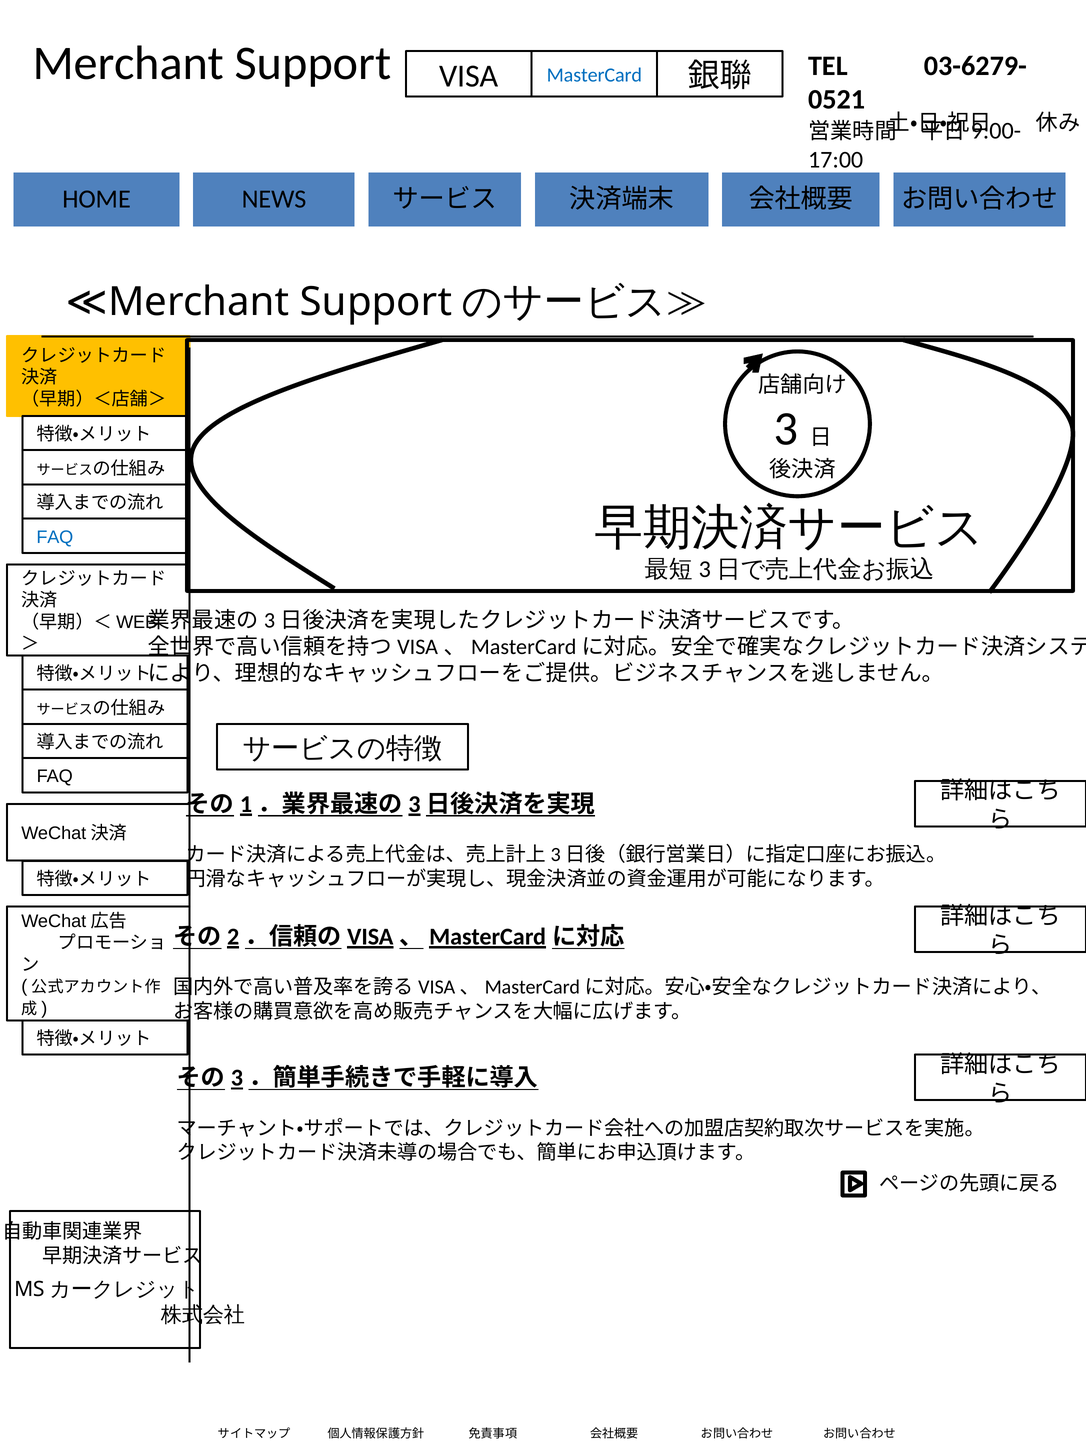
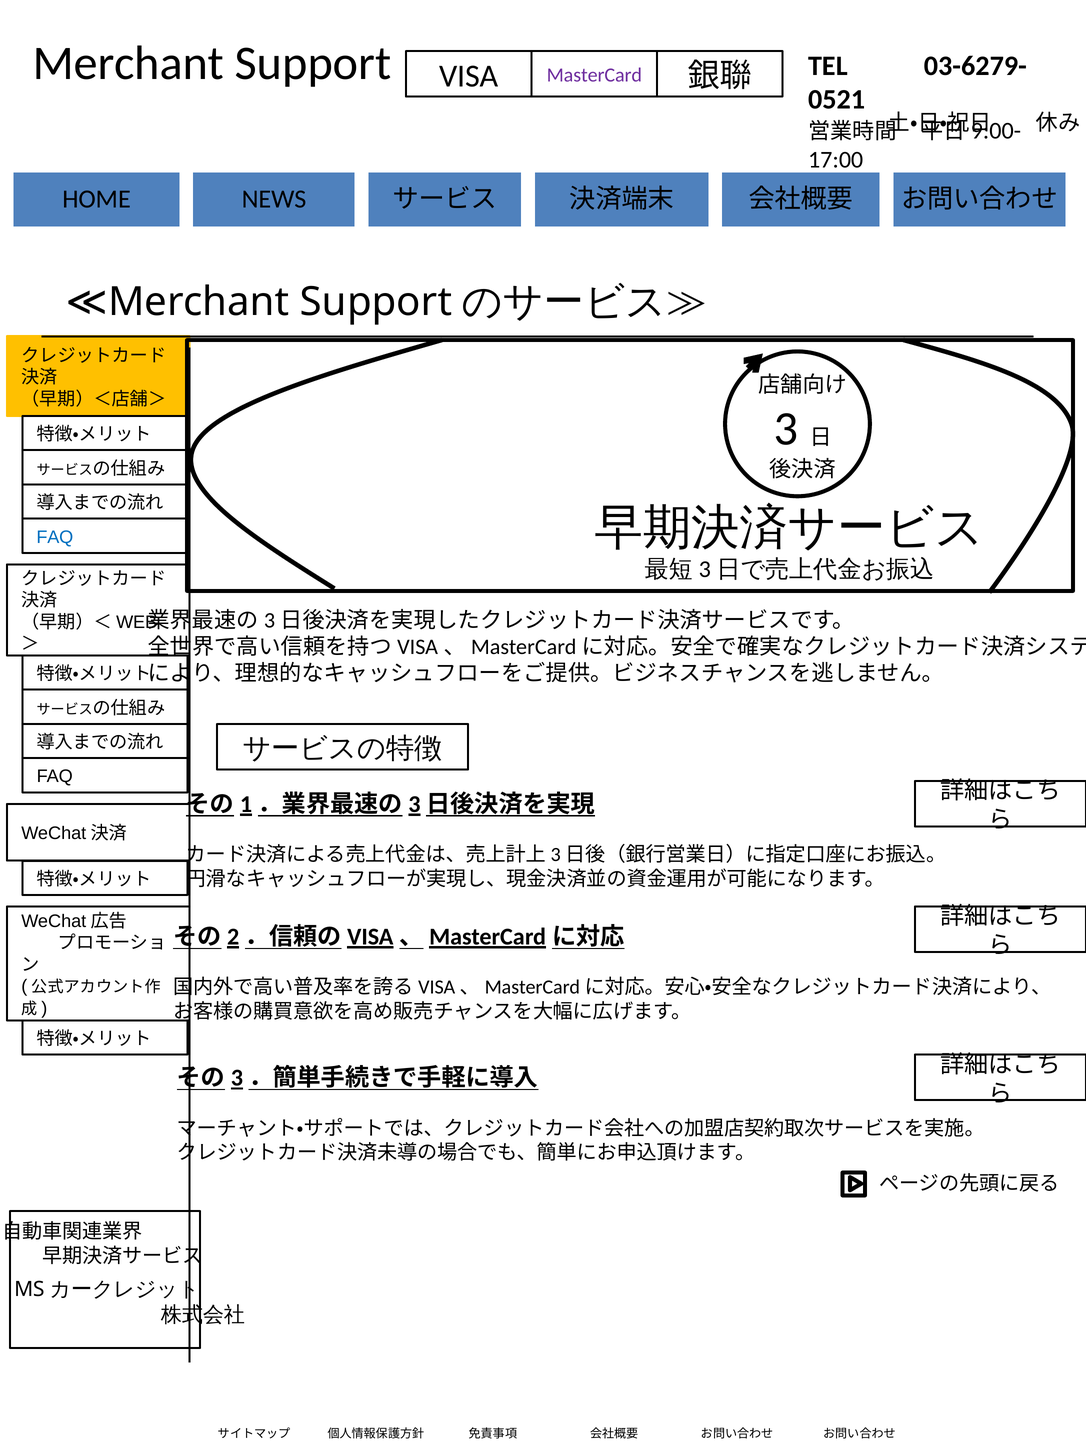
MasterCard colour: blue -> purple (594, 75)
